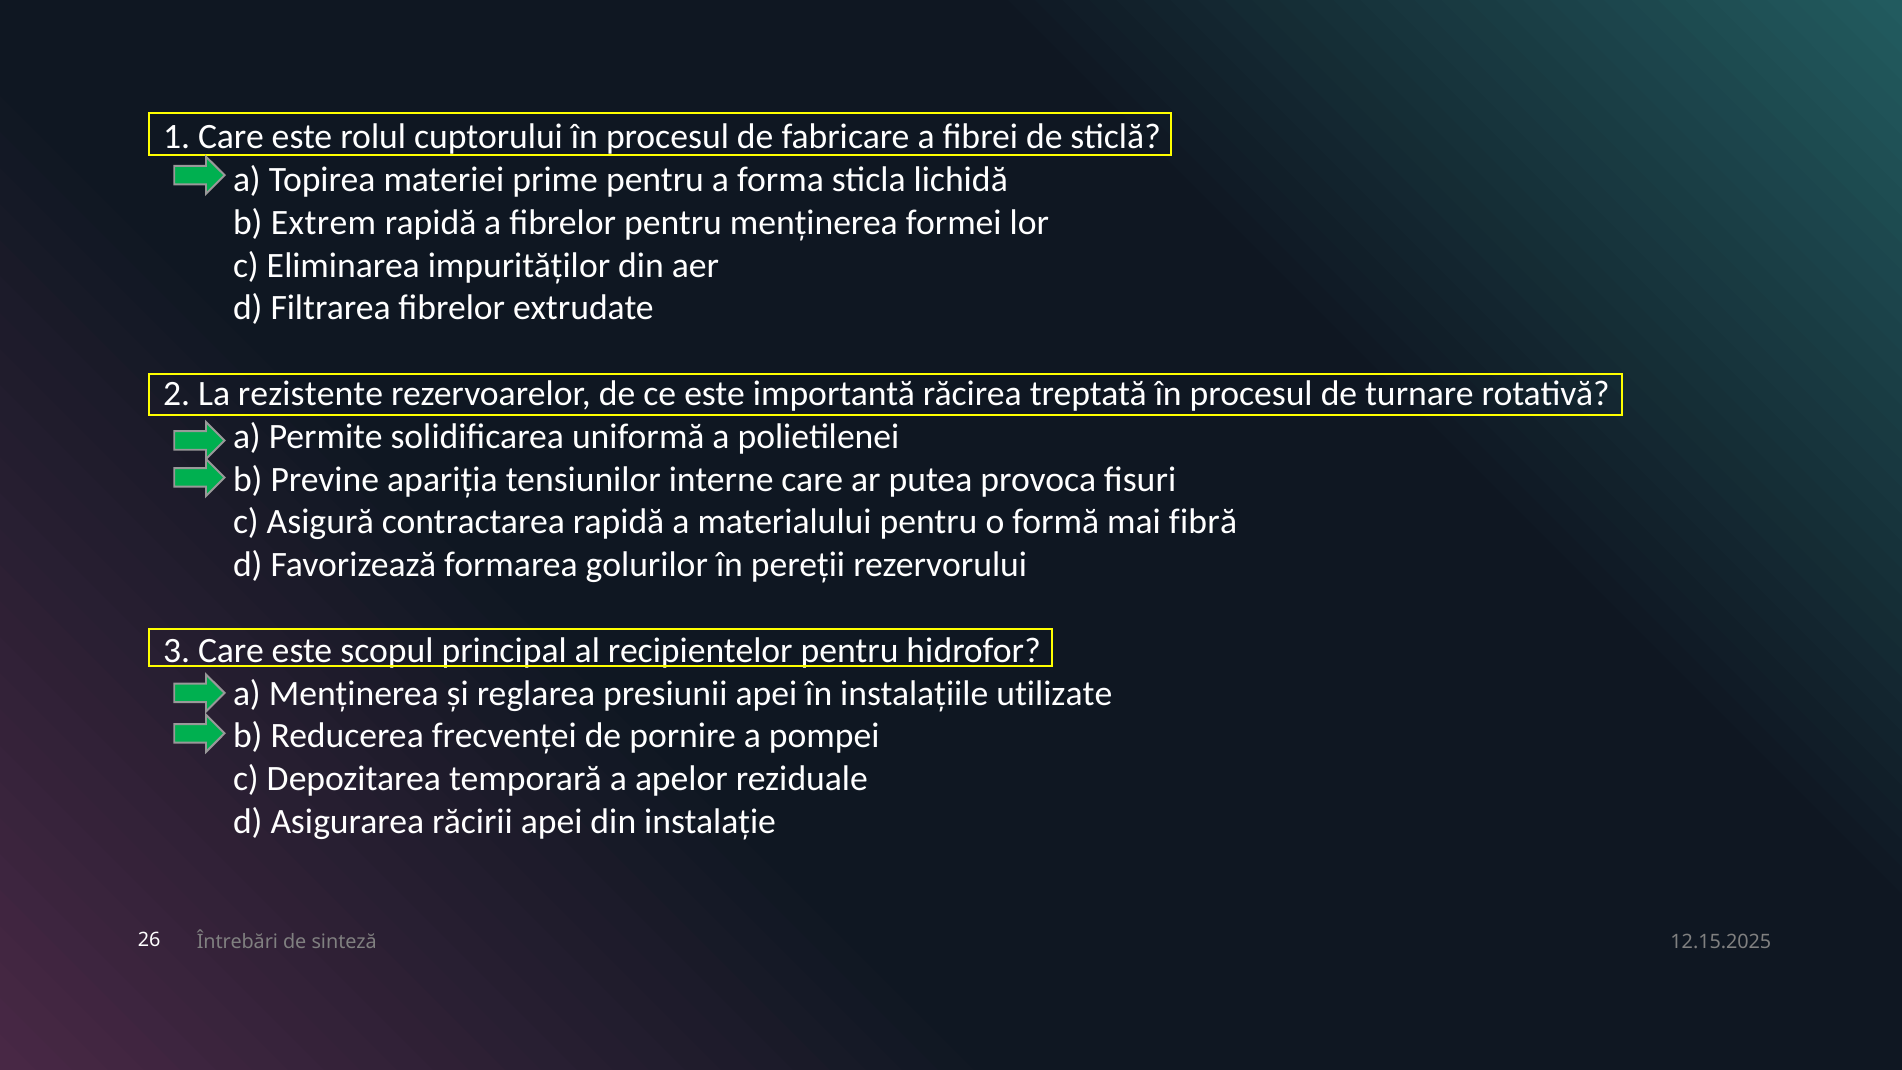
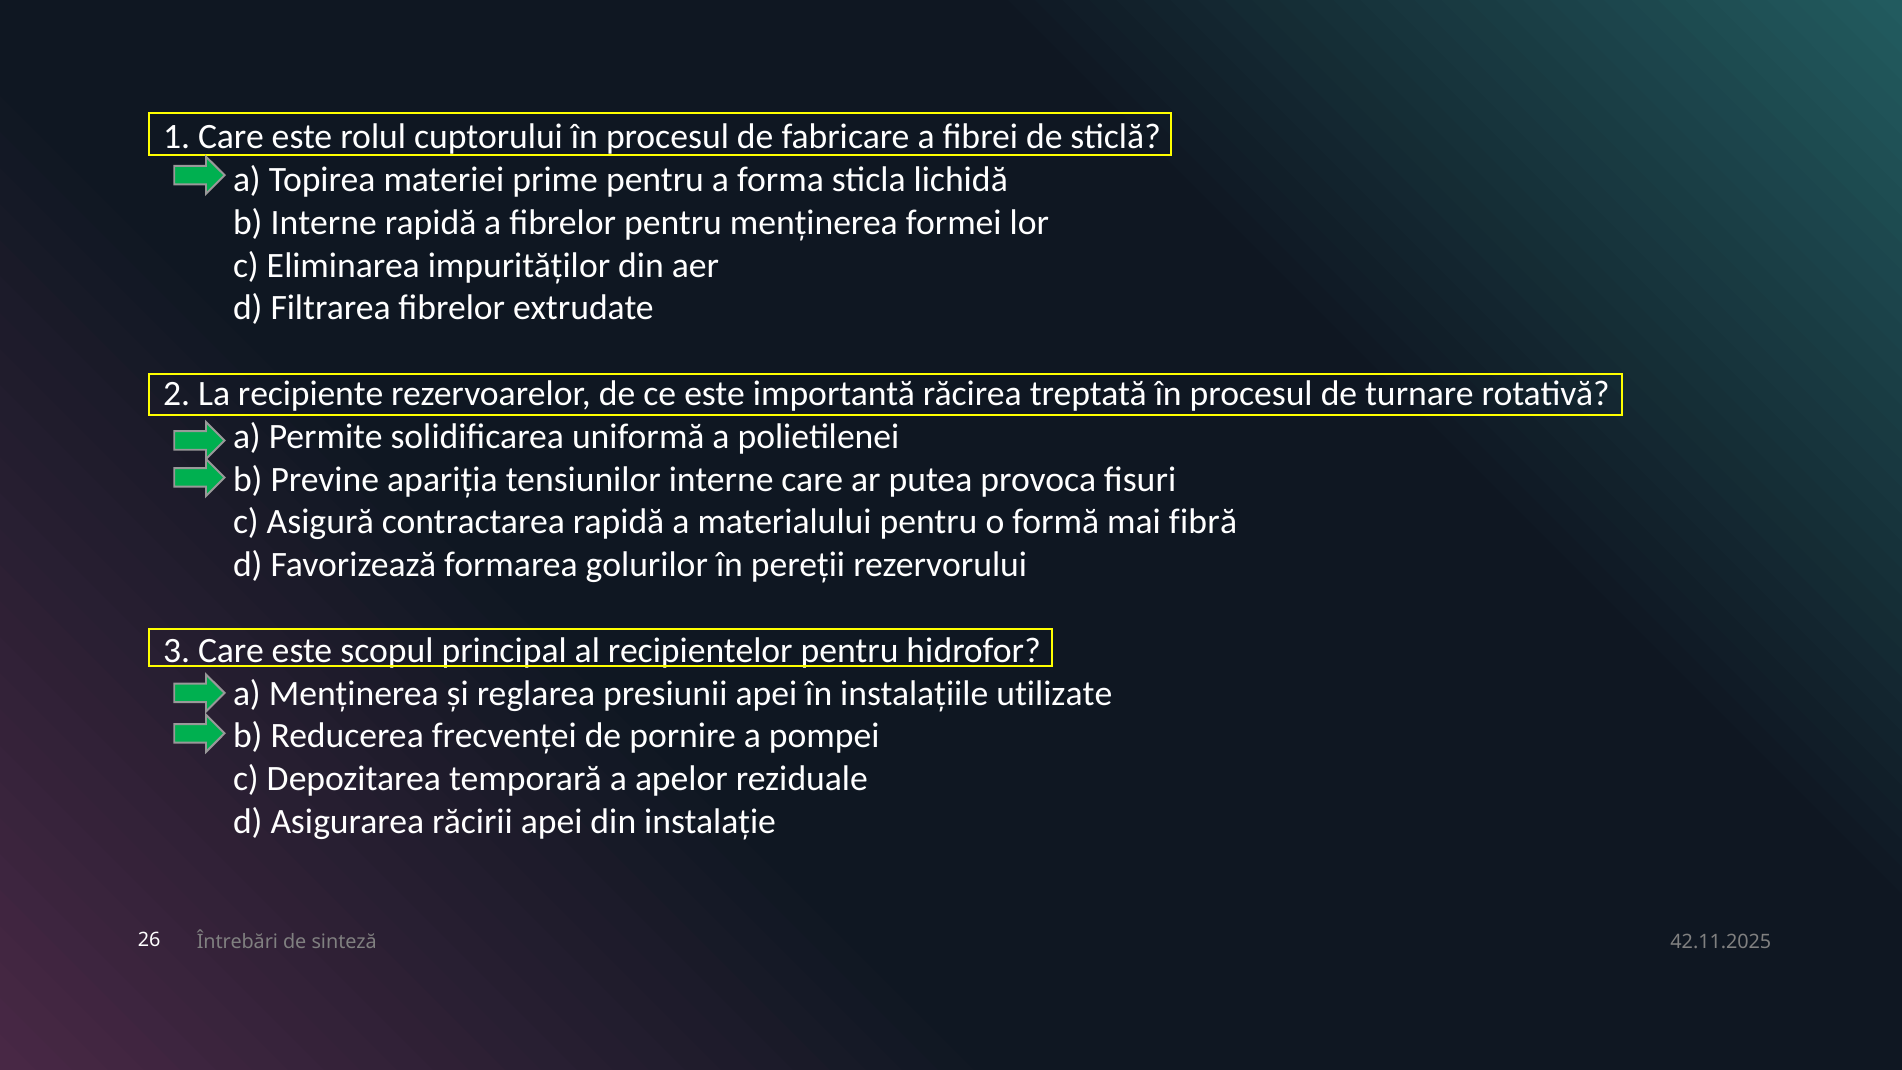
b Extrem: Extrem -> Interne (324, 223)
rezistente: rezistente -> recipiente (311, 394)
12.15.2025: 12.15.2025 -> 42.11.2025 (1721, 942)
